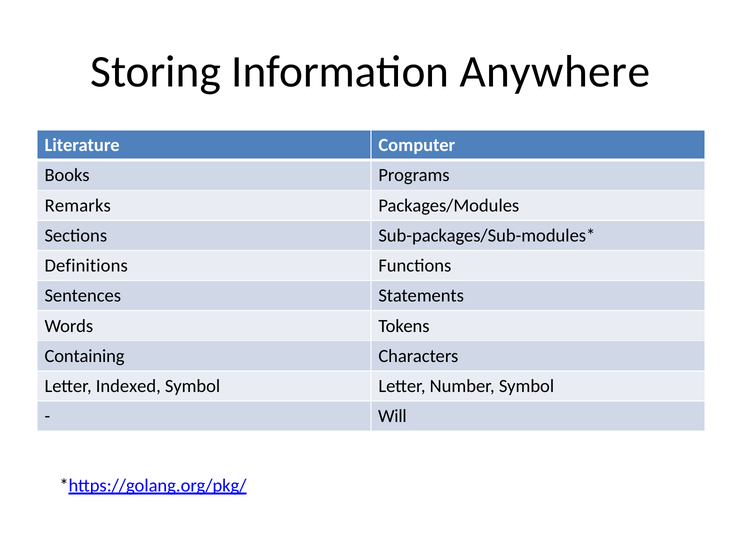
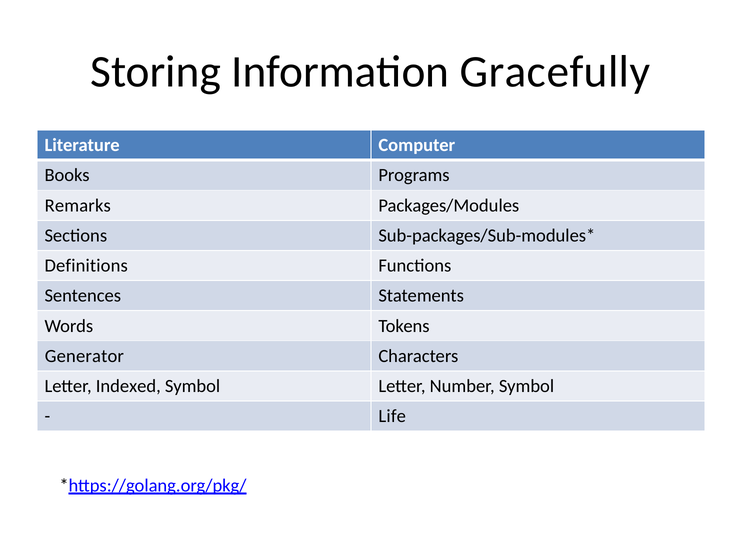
Anywhere: Anywhere -> Gracefully (555, 72)
Containing: Containing -> Generator (84, 356)
Will: Will -> Life (392, 416)
